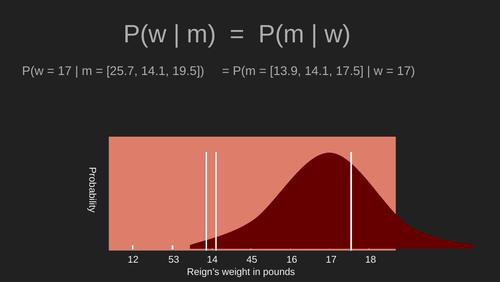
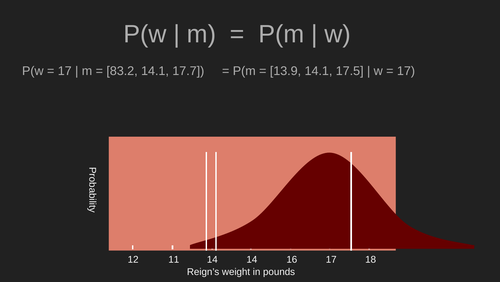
25.7: 25.7 -> 83.2 (122, 71)
19.5: 19.5 -> 17.7 (188, 71)
53: 53 -> 11 (174, 259)
14 45: 45 -> 14 (252, 259)
